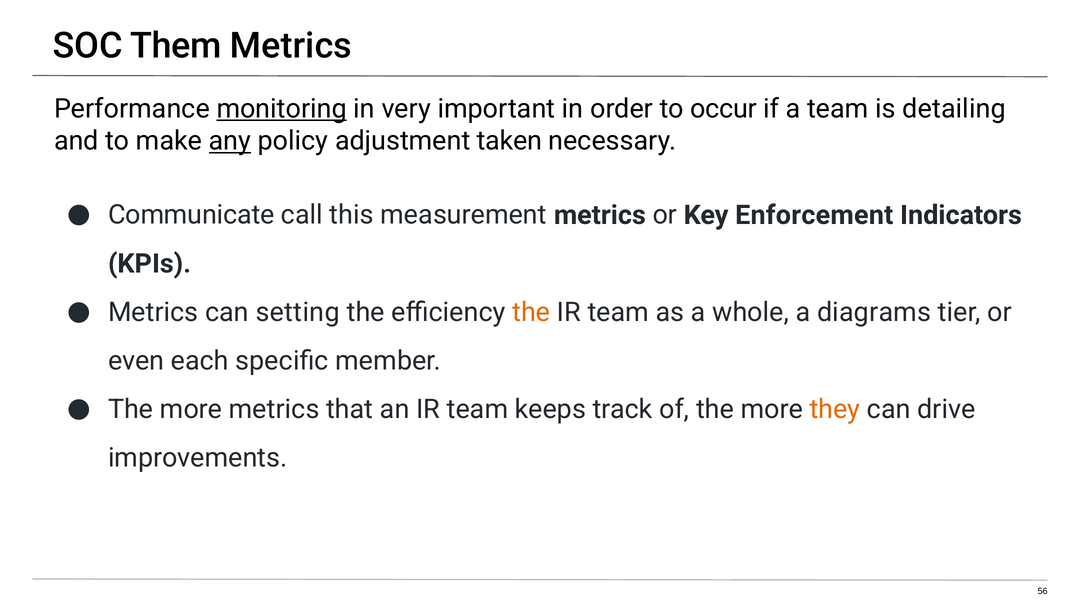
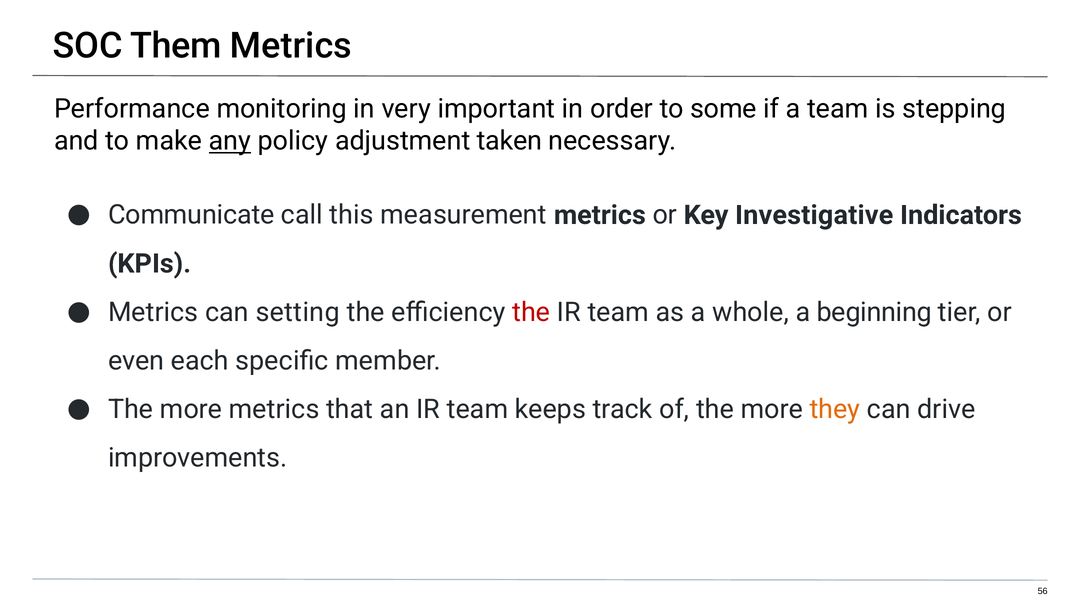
monitoring underline: present -> none (282, 109)
occur: occur -> some (723, 109)
detailing: detailing -> stepping (954, 109)
Enforcement: Enforcement -> Investigative (814, 215)
the colour: orange -> red (531, 312)
diagrams: diagrams -> beginning (874, 312)
